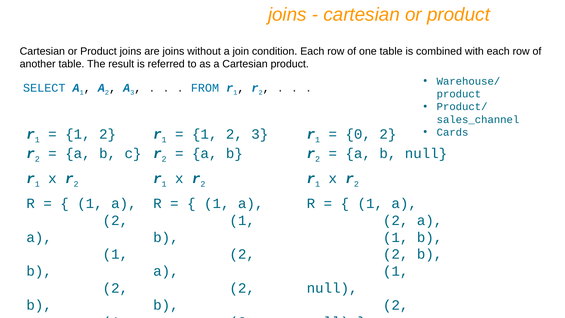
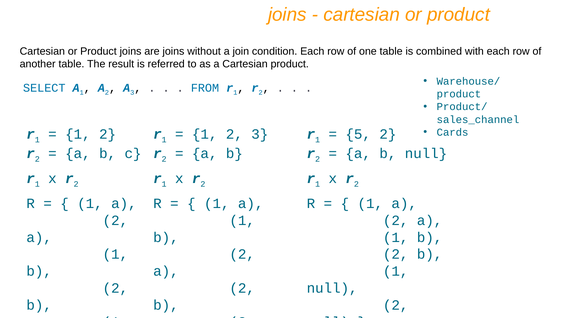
0: 0 -> 5 (358, 134)
